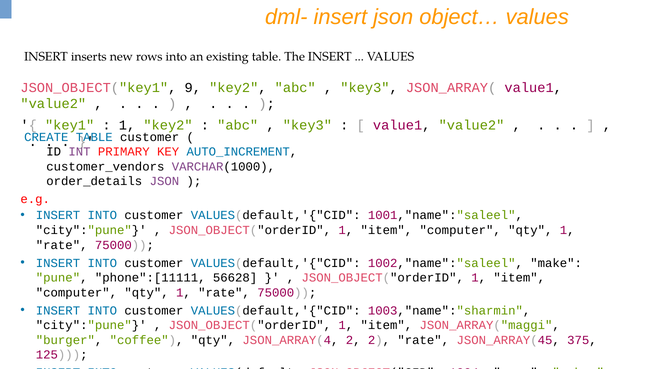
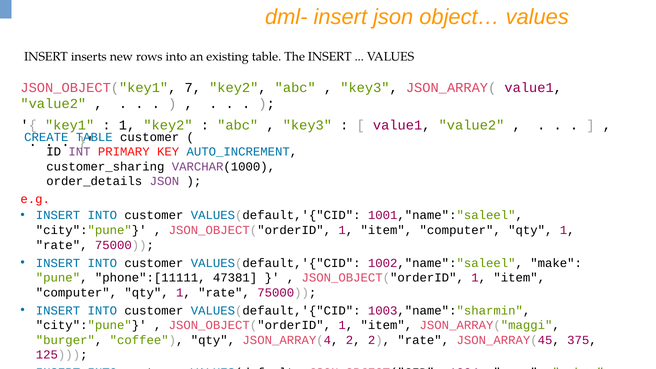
9: 9 -> 7 (193, 88)
customer_vendors: customer_vendors -> customer_sharing (105, 167)
56628: 56628 -> 47381 (235, 278)
